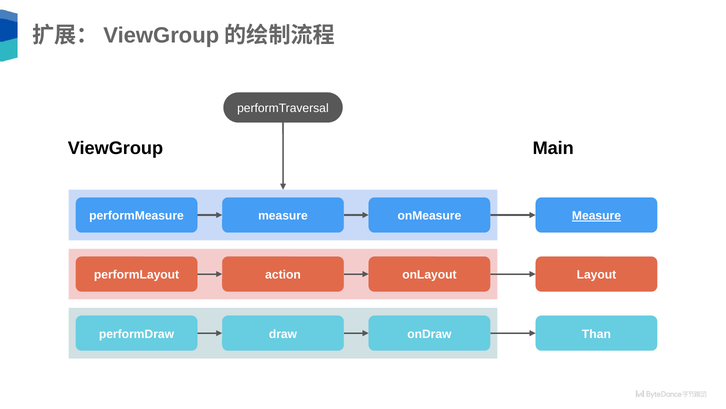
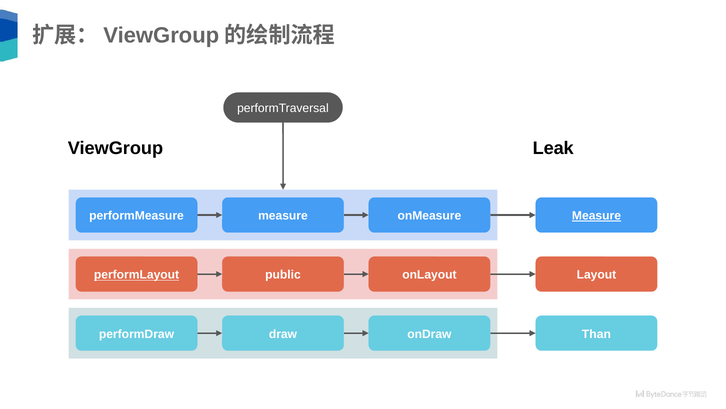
Main: Main -> Leak (553, 148)
performLayout underline: none -> present (137, 275)
action: action -> public (283, 275)
